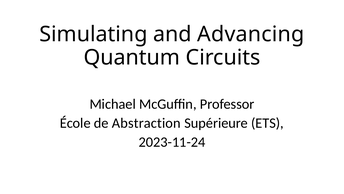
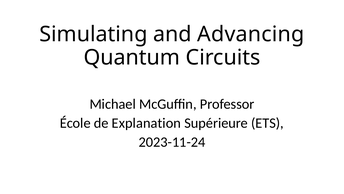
Abstraction: Abstraction -> Explanation (146, 123)
